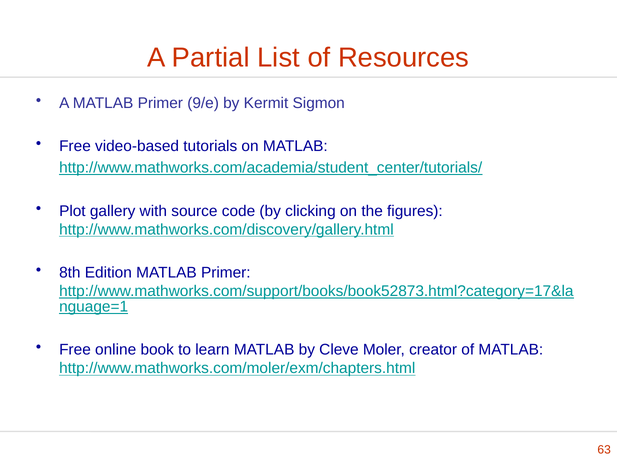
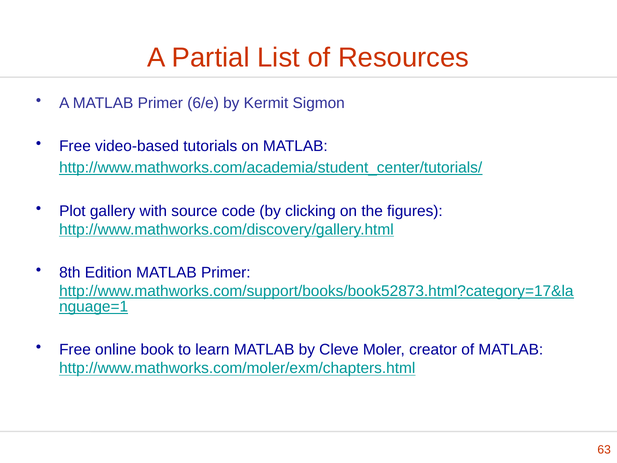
9/e: 9/e -> 6/e (203, 103)
